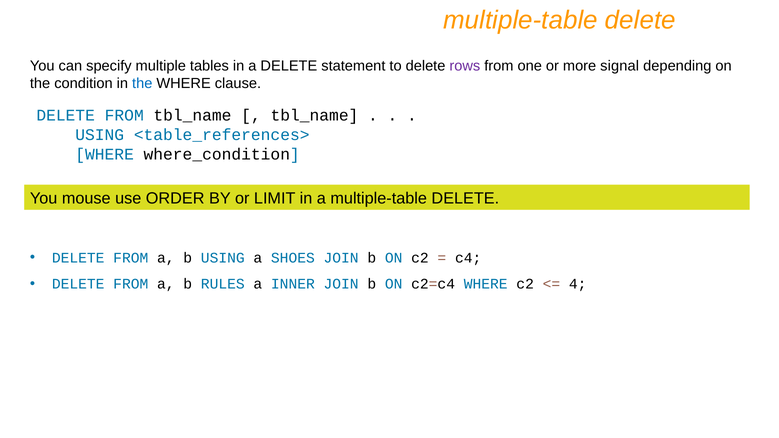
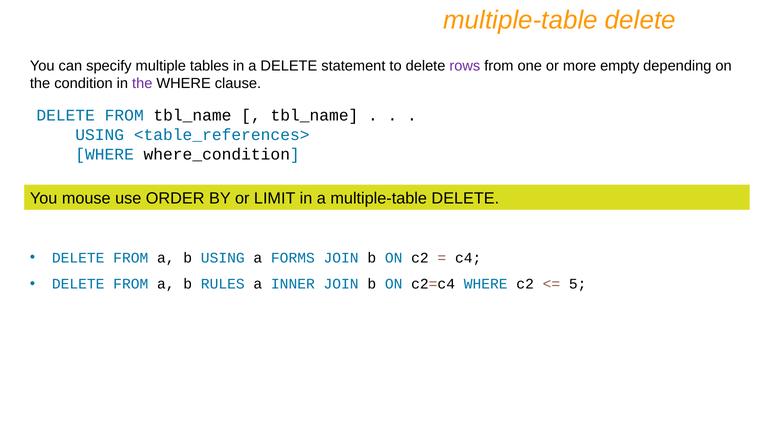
signal: signal -> empty (620, 66)
the colour: blue -> purple (142, 84)
SHOES: SHOES -> FORMS (293, 258)
4: 4 -> 5 (578, 284)
